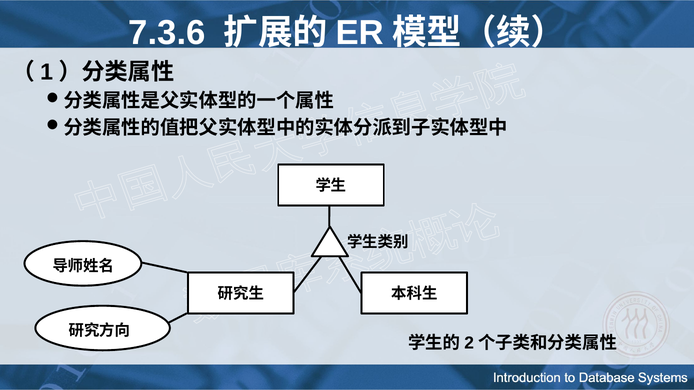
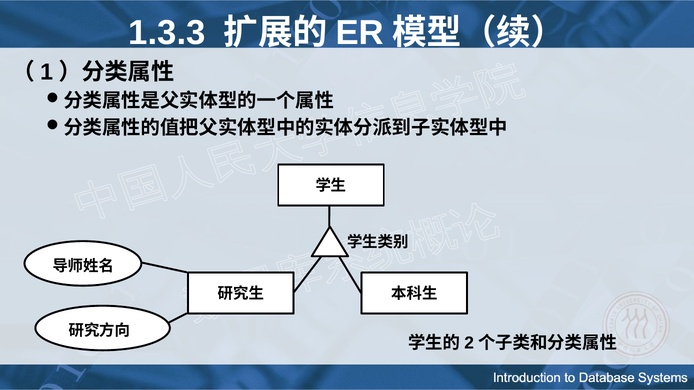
7.3.6: 7.3.6 -> 1.3.3 (167, 33)
